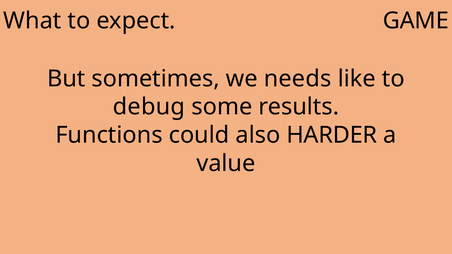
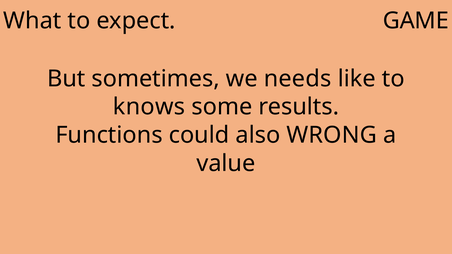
debug: debug -> knows (149, 107)
HARDER: HARDER -> WRONG (332, 135)
